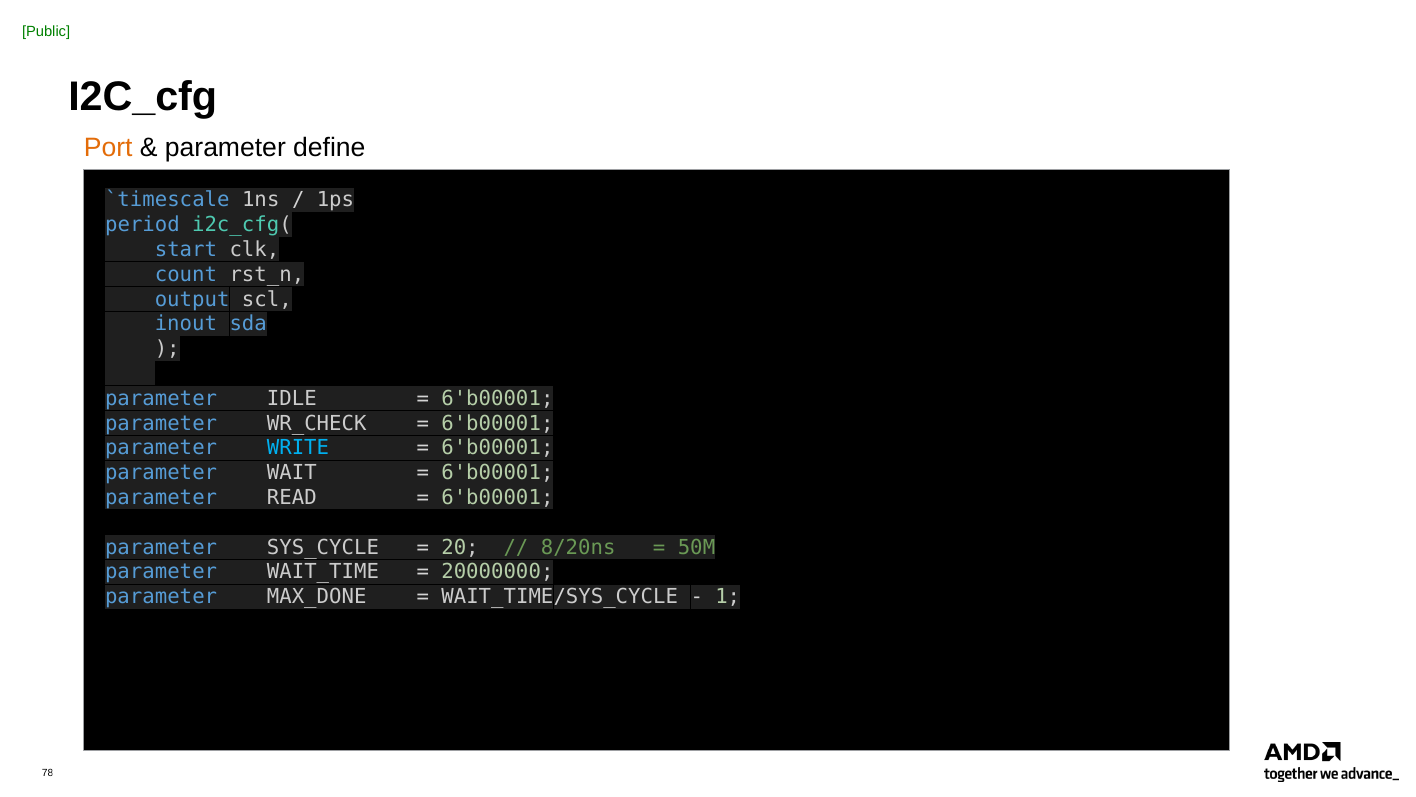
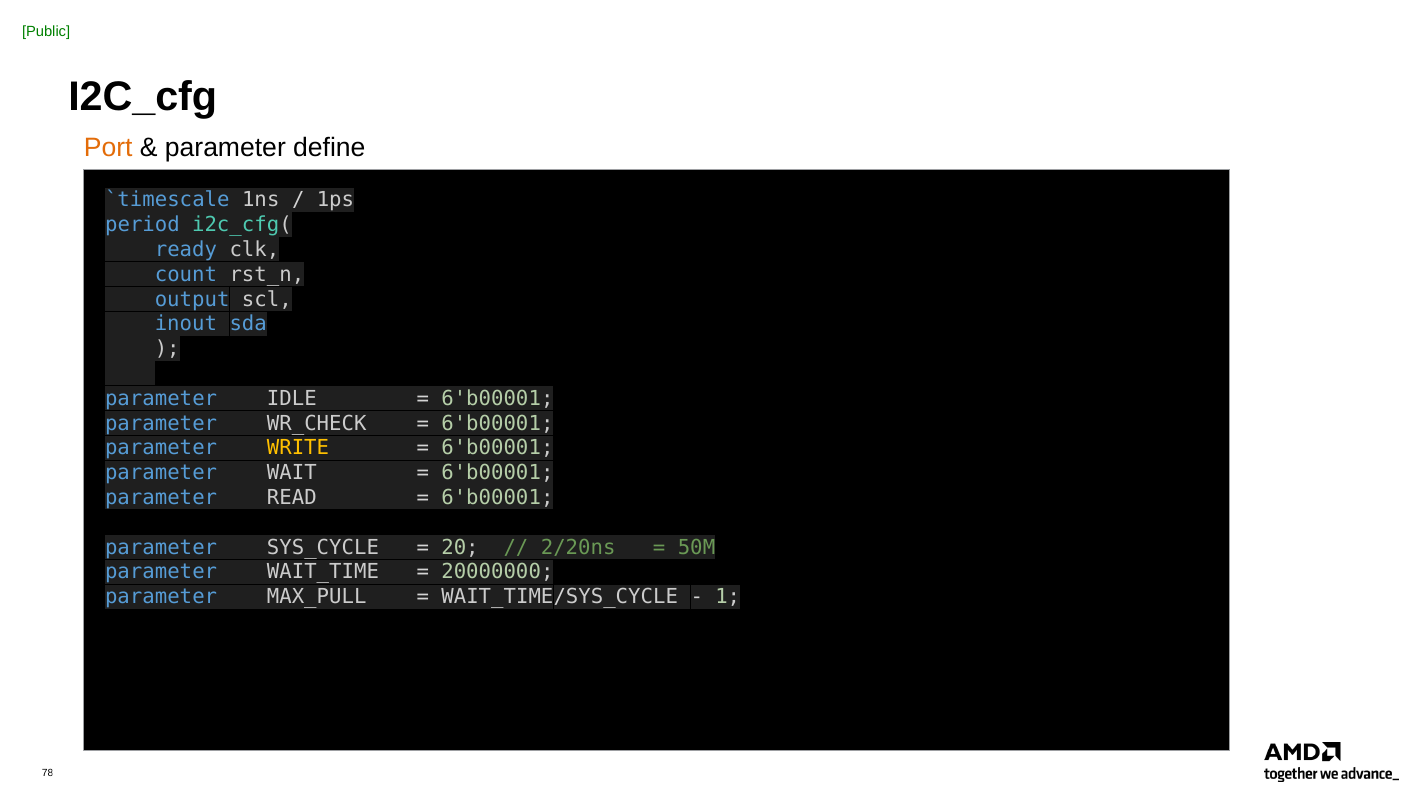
start: start -> ready (186, 249)
WRITE colour: light blue -> yellow (298, 448)
8/20ns: 8/20ns -> 2/20ns (578, 547)
MAX_DONE: MAX_DONE -> MAX_PULL (317, 597)
